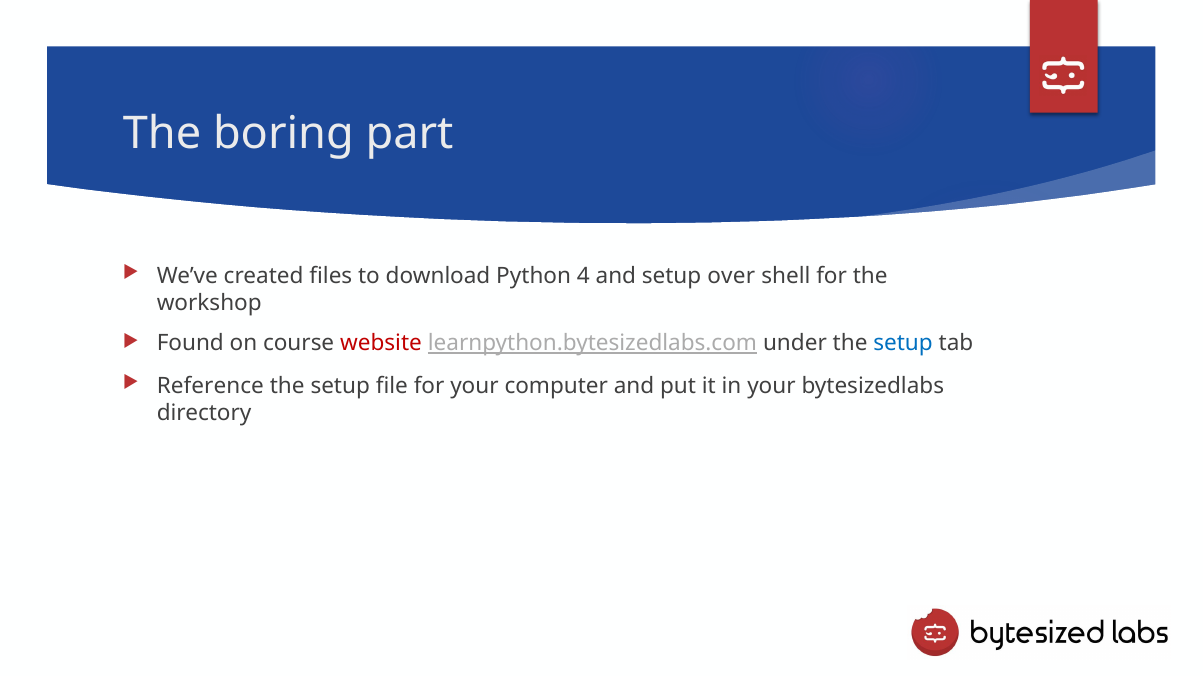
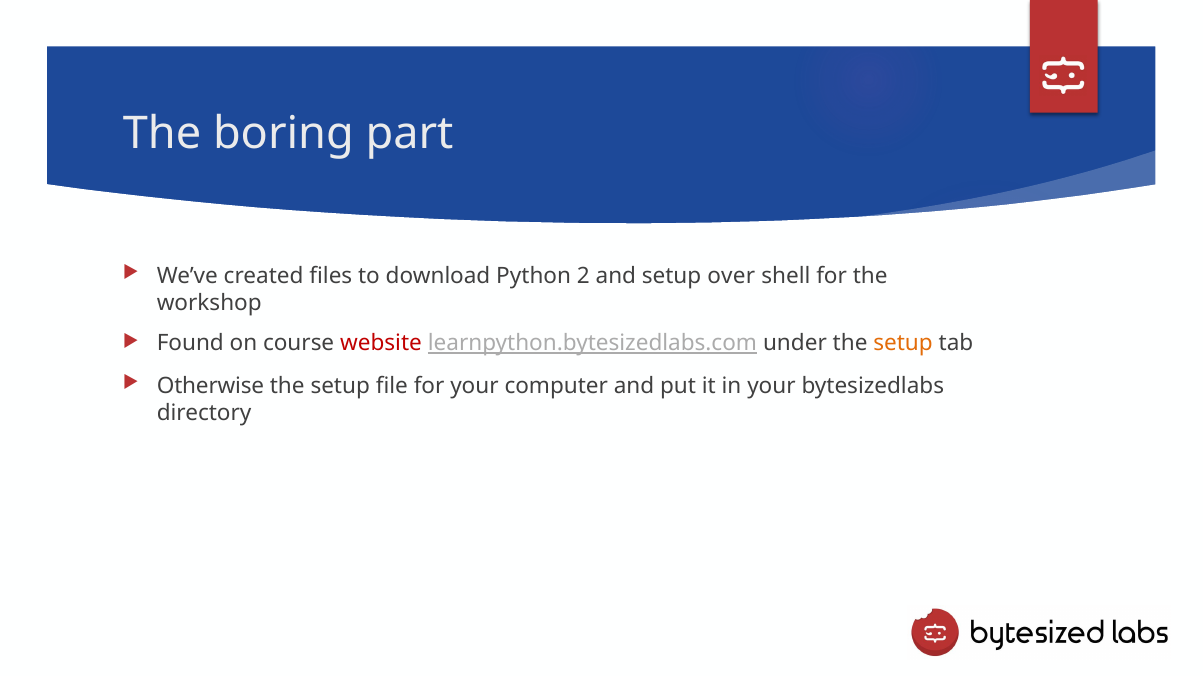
4: 4 -> 2 (583, 277)
setup colour: blue -> orange (903, 343)
Reference: Reference -> Otherwise (211, 386)
